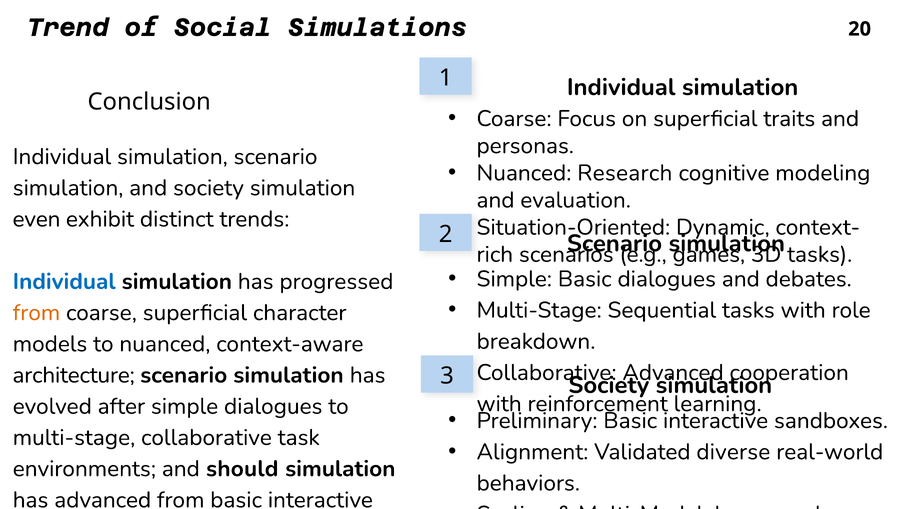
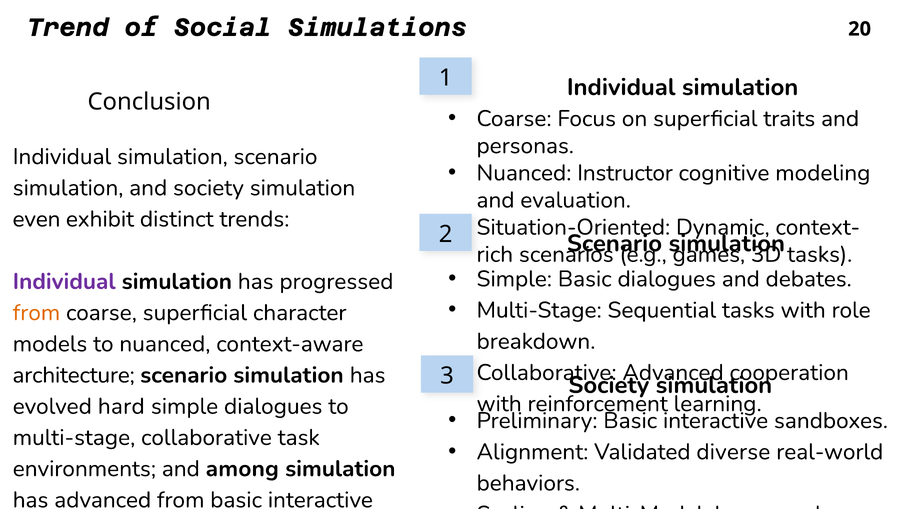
Research: Research -> Instructor (625, 173)
Individual colour: blue -> purple (64, 281)
after: after -> hard (121, 406)
should: should -> among (242, 469)
